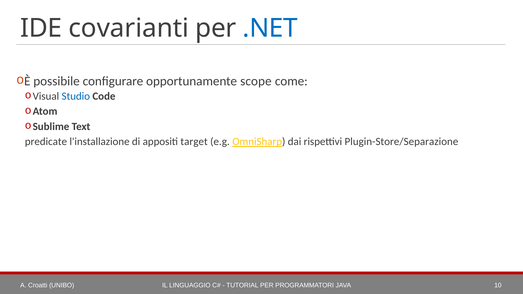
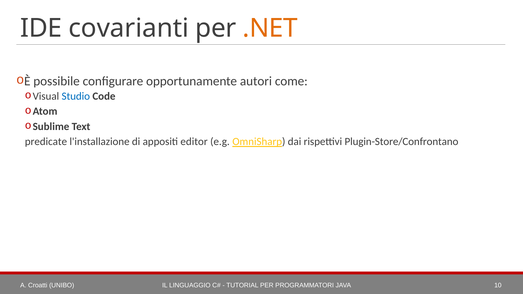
.NET colour: blue -> orange (270, 28)
scope: scope -> autori (256, 81)
target: target -> editor (194, 142)
Plugin-Store/Separazione: Plugin-Store/Separazione -> Plugin-Store/Confrontano (401, 142)
